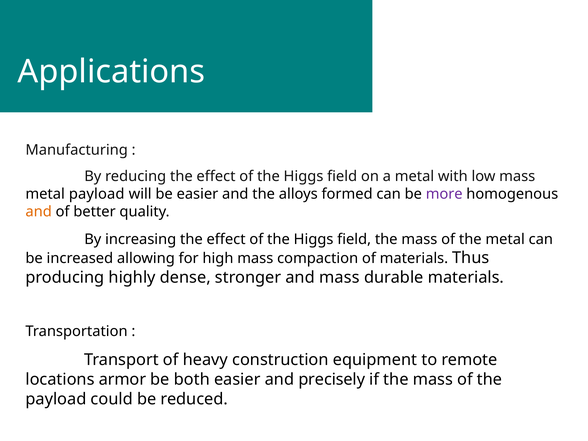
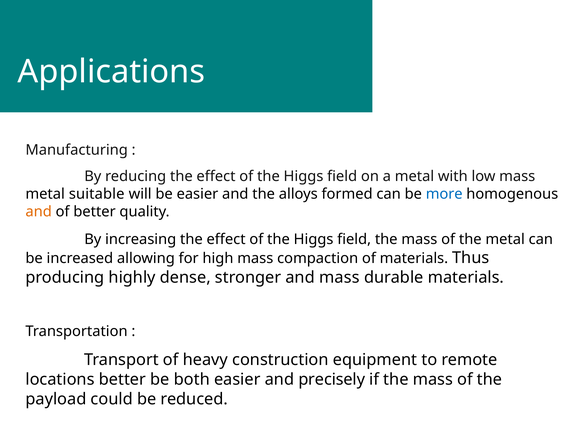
metal payload: payload -> suitable (97, 194)
more colour: purple -> blue (444, 194)
locations armor: armor -> better (122, 379)
